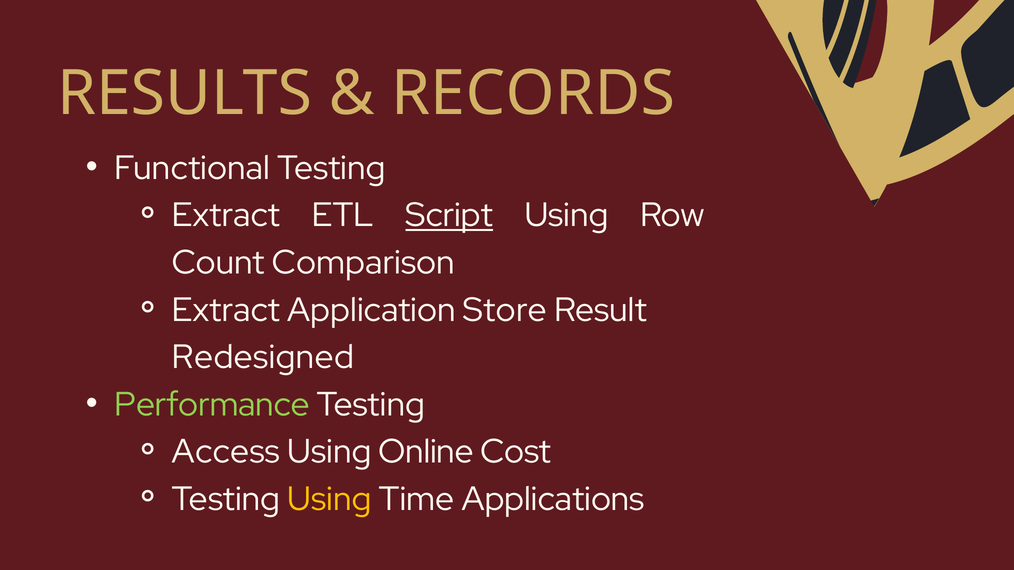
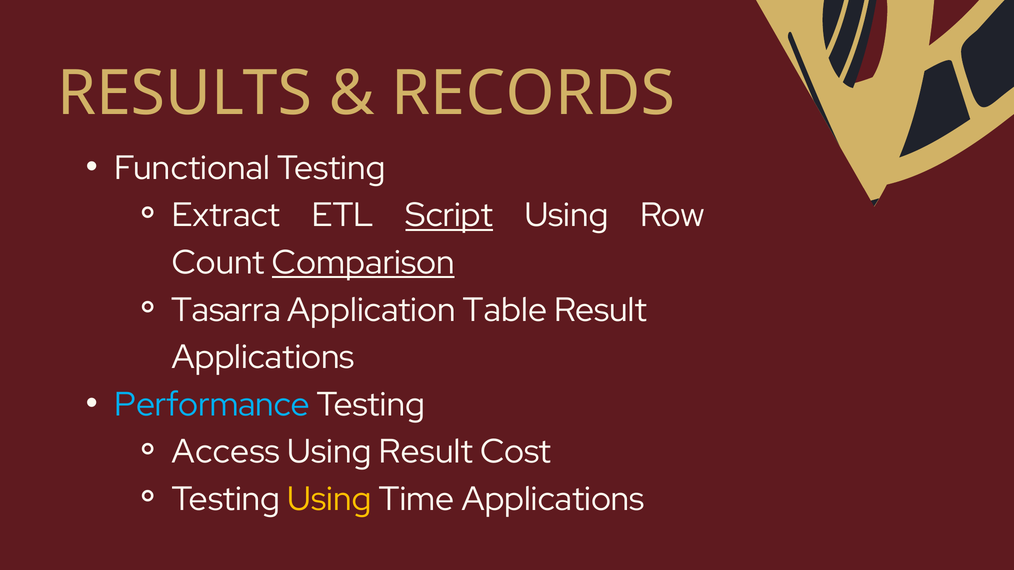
Comparison underline: none -> present (363, 263)
Extract: Extract -> Tasarra (226, 310)
Store: Store -> Table (505, 310)
Redesigned: Redesigned -> Applications (263, 357)
Performance colour: light green -> light blue (212, 405)
Using Online: Online -> Result (426, 452)
